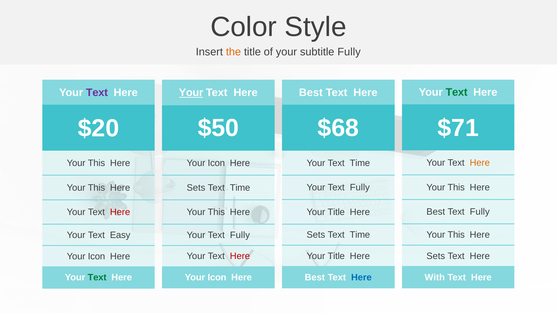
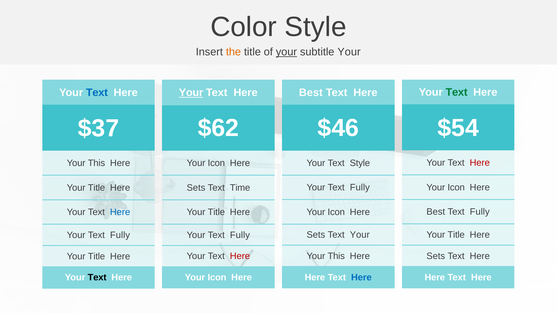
your underline: none -> present (286, 52)
subtitle Fully: Fully -> Your (349, 52)
Text colour: purple -> blue (97, 93)
$71: $71 -> $54 (458, 128)
$68: $68 -> $46 (338, 128)
$50: $50 -> $62 (218, 128)
$20: $20 -> $37 (98, 128)
Here colour: orange -> red (480, 163)
Your Text Time: Time -> Style (360, 163)
This: This -> Icon (456, 188)
This: This -> Title (96, 188)
Title: Title -> Icon (336, 212)
This: This -> Title (216, 212)
Here colour: red -> blue (120, 212)
This: This -> Title (456, 235)
Time: Time -> Your (360, 235)
Easy: Easy -> Fully (120, 235)
Title: Title -> This (336, 256)
Icon: Icon -> Title (96, 257)
With: With -> Here (435, 278)
Best: Best -> Here (315, 278)
Text colour: green -> black (97, 278)
